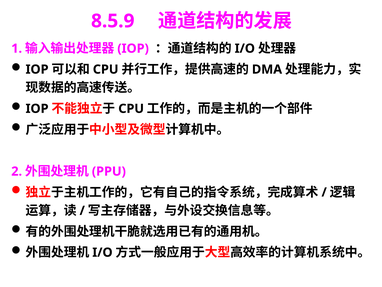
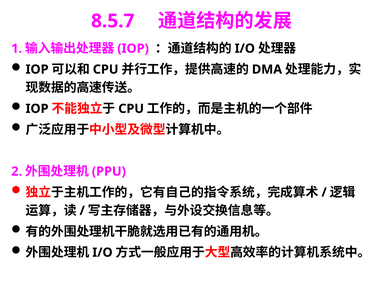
8.5.9: 8.5.9 -> 8.5.7 (113, 21)
